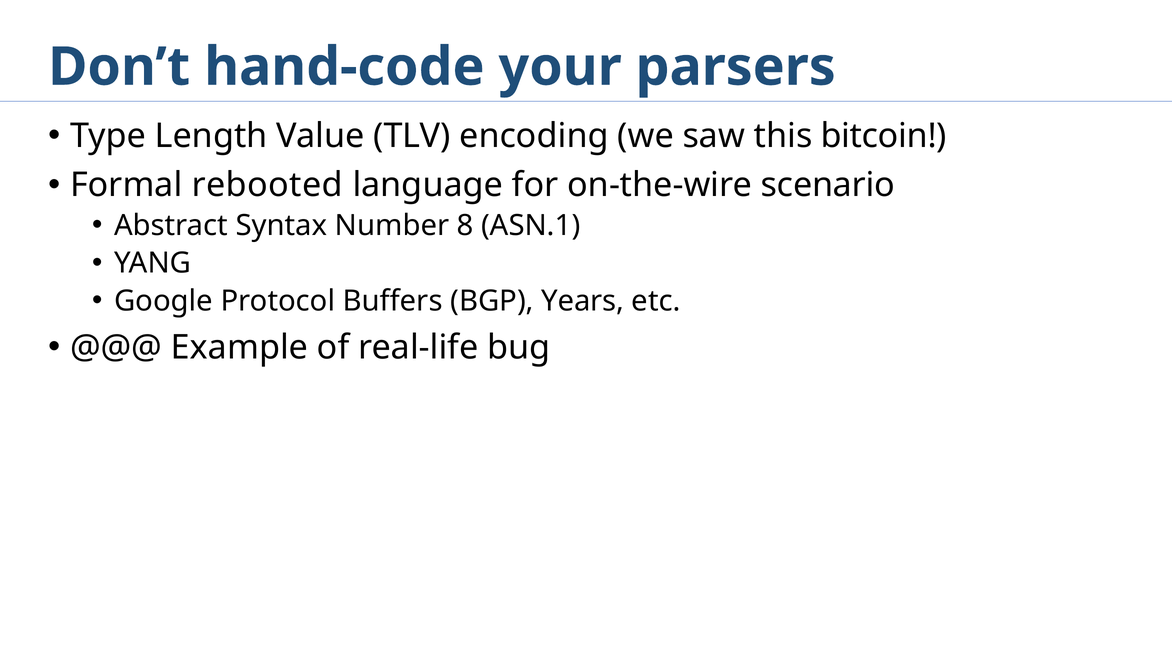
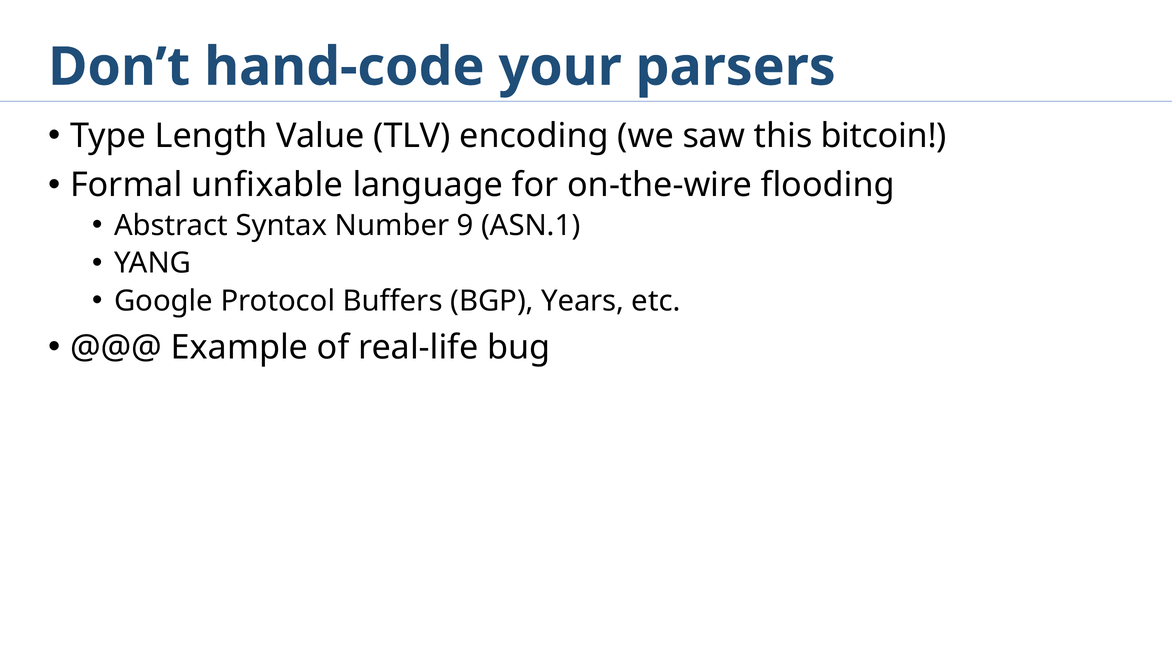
rebooted: rebooted -> unfixable (267, 185)
scenario: scenario -> flooding (828, 185)
8: 8 -> 9 (465, 226)
